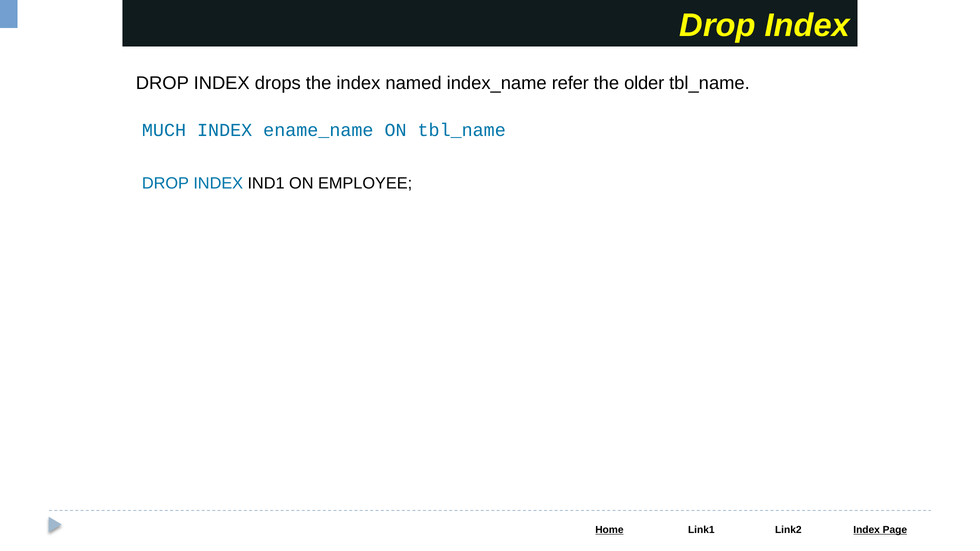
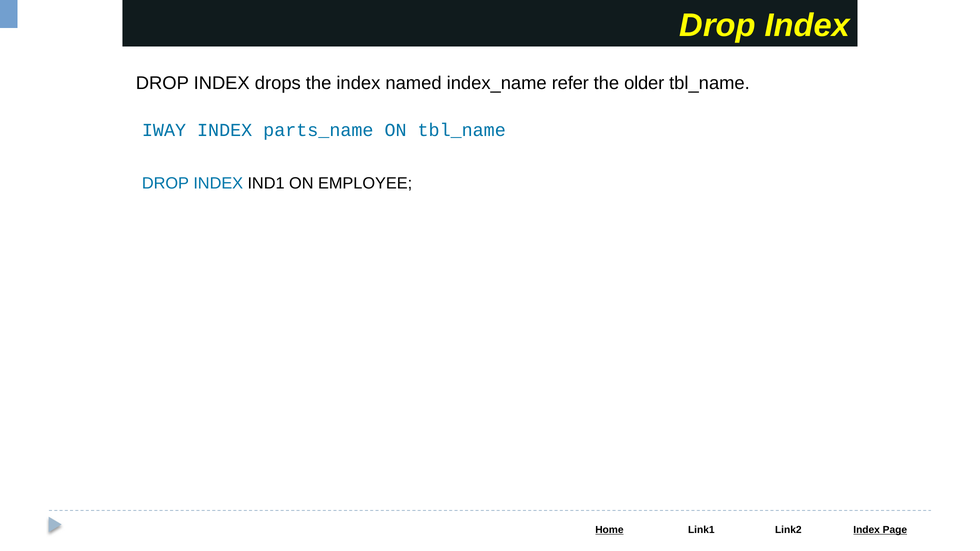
MUCH: MUCH -> IWAY (164, 130)
ename_name: ename_name -> parts_name (318, 130)
